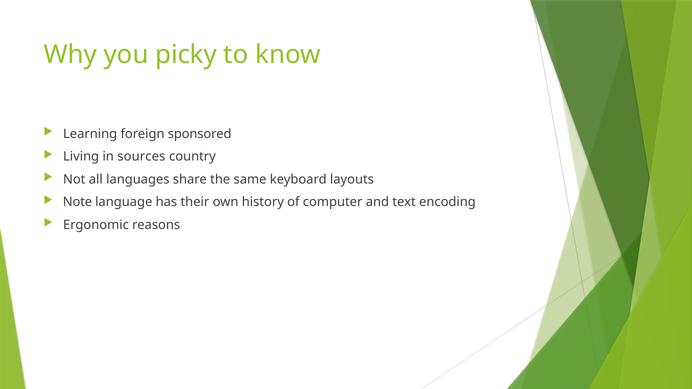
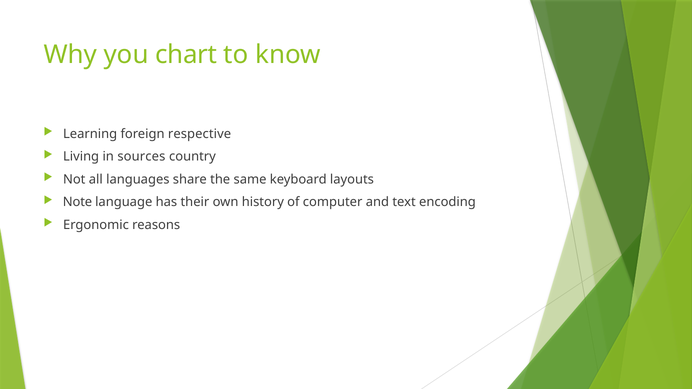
picky: picky -> chart (186, 55)
sponsored: sponsored -> respective (200, 134)
